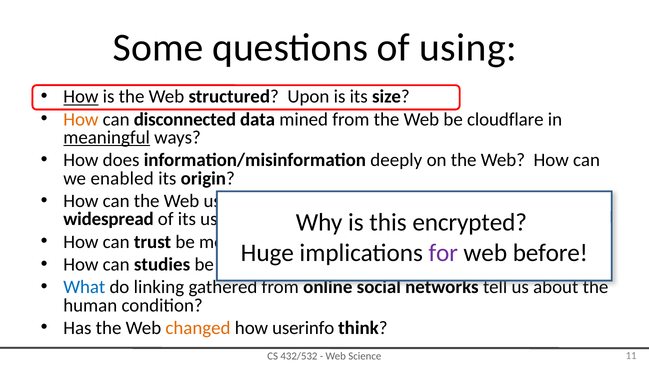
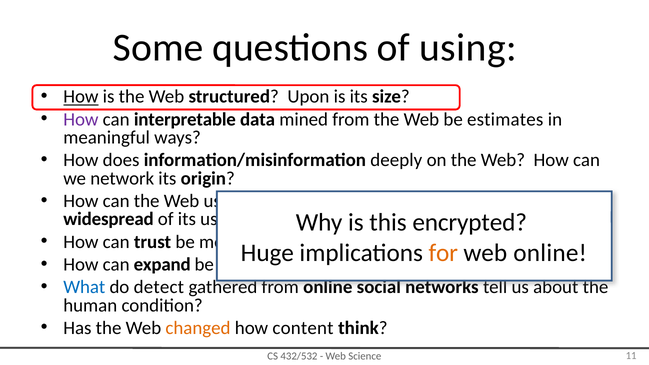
How colour: orange -> purple (81, 119)
disconnected: disconnected -> interpretable (185, 119)
cloudflare: cloudflare -> estimates (505, 119)
meaningful underline: present -> none (107, 138)
enabled: enabled -> network (122, 178)
for colour: purple -> orange (443, 253)
web before: before -> online (550, 253)
studies: studies -> expand (162, 265)
linking: linking -> detect (159, 287)
userinfo: userinfo -> content (303, 328)
